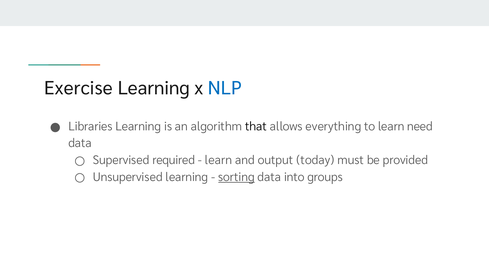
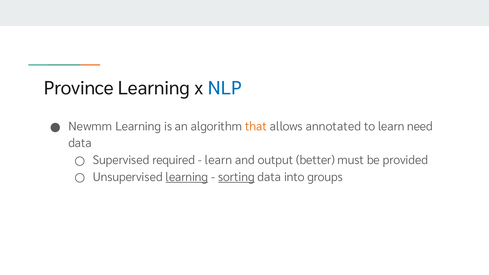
Exercise: Exercise -> Province (79, 88)
Libraries: Libraries -> Newmm (90, 126)
that colour: black -> orange (256, 126)
everything: everything -> annotated (333, 126)
today: today -> better (316, 160)
learning underline: none -> present (187, 177)
